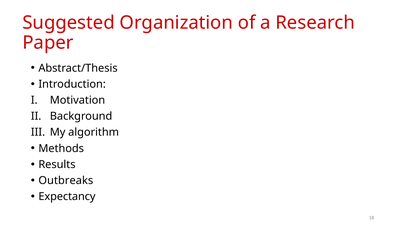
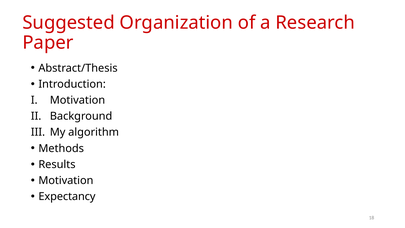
Outbreaks: Outbreaks -> Motivation (66, 180)
